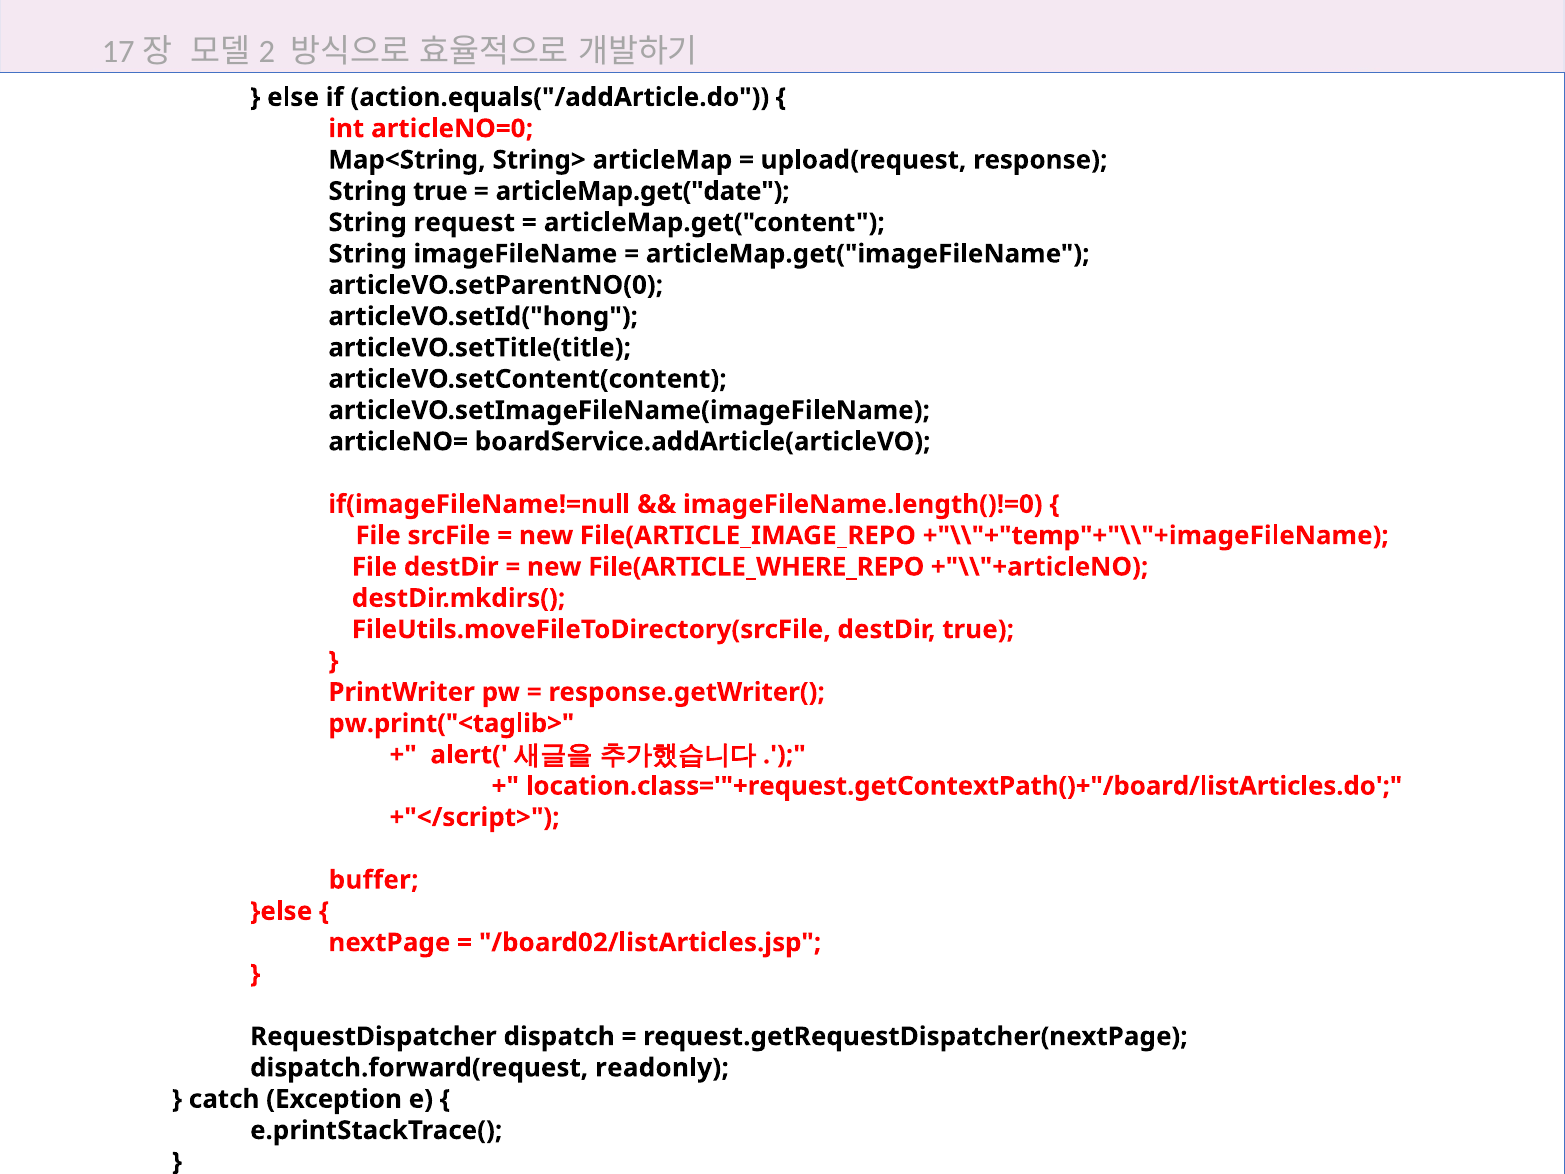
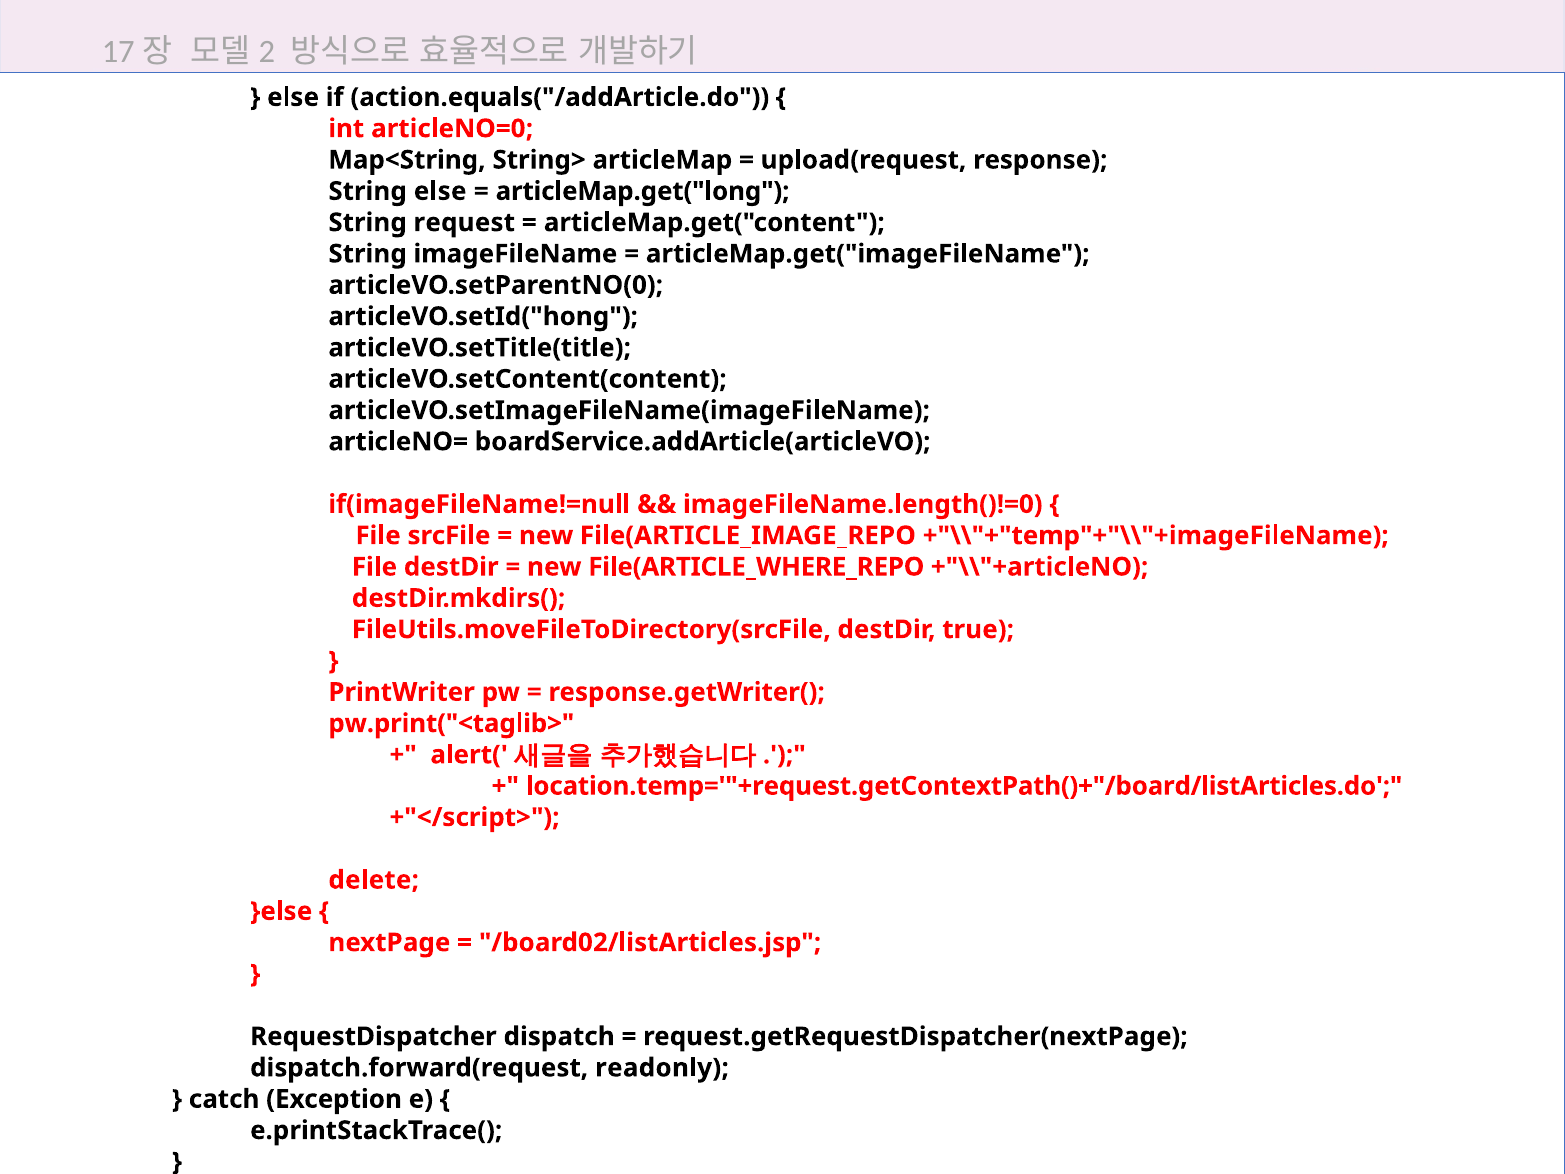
String true: true -> else (440, 191)
articleMap.get("date: articleMap.get("date -> articleMap.get("long (643, 191)
location.class='"+request.getContextPath()+"/board/listArticles.do: location.class='"+request.getContextPath()+"/board/listArticles.do -> location.temp='"+request.getContextPath()+"/board/listArticles.do (964, 786)
buffer: buffer -> delete (374, 880)
